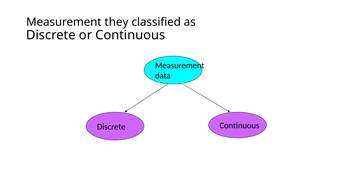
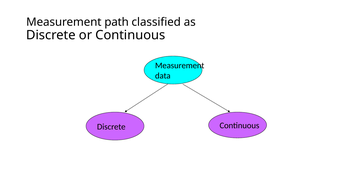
they: they -> path (117, 22)
